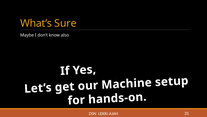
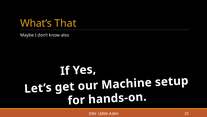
Sure: Sure -> That (65, 23)
